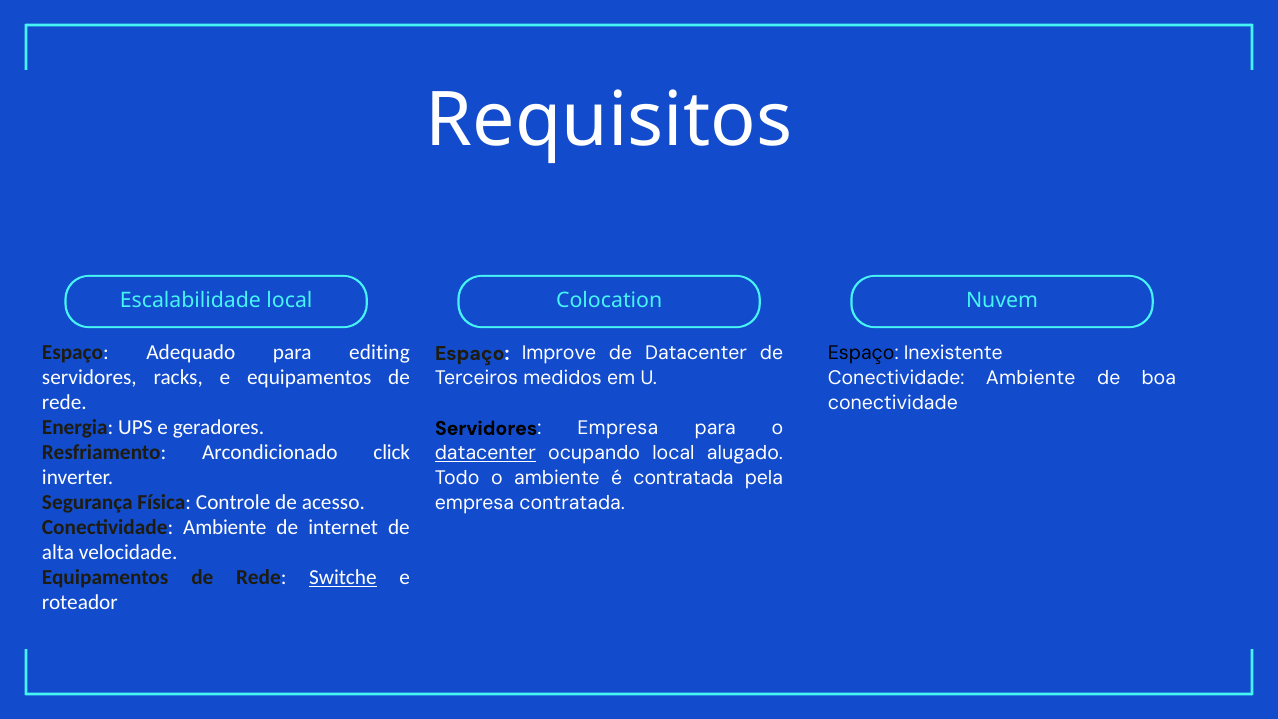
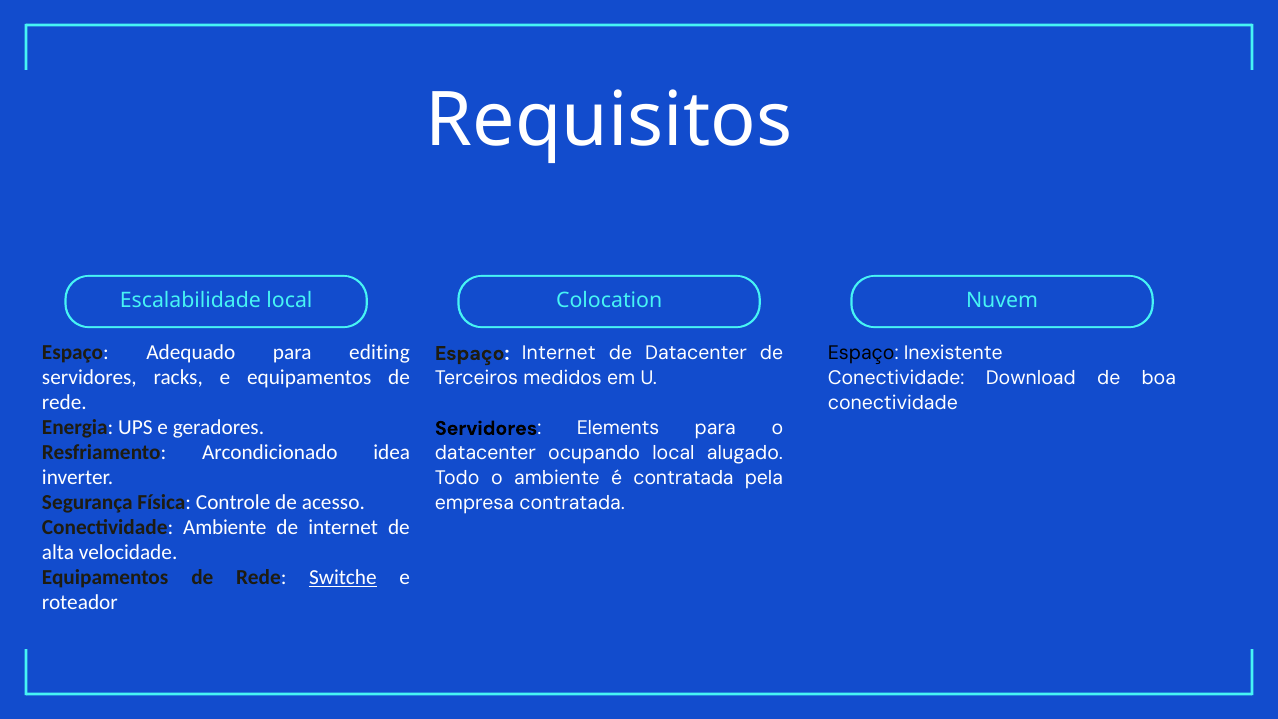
Espaço Improve: Improve -> Internet (559, 353)
Ambiente: Ambiente -> Download (1031, 378)
Servidores Empresa: Empresa -> Elements (618, 428)
click: click -> idea (392, 452)
datacenter underline: present -> none (485, 453)
